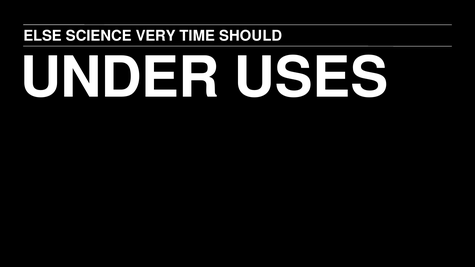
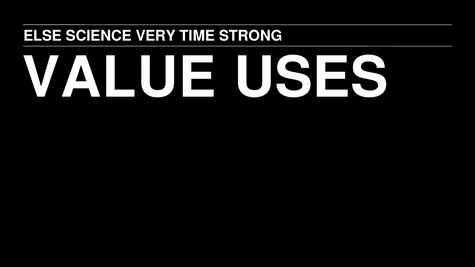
SHOULD: SHOULD -> STRONG (251, 36)
UNDER: UNDER -> VALUE (119, 78)
